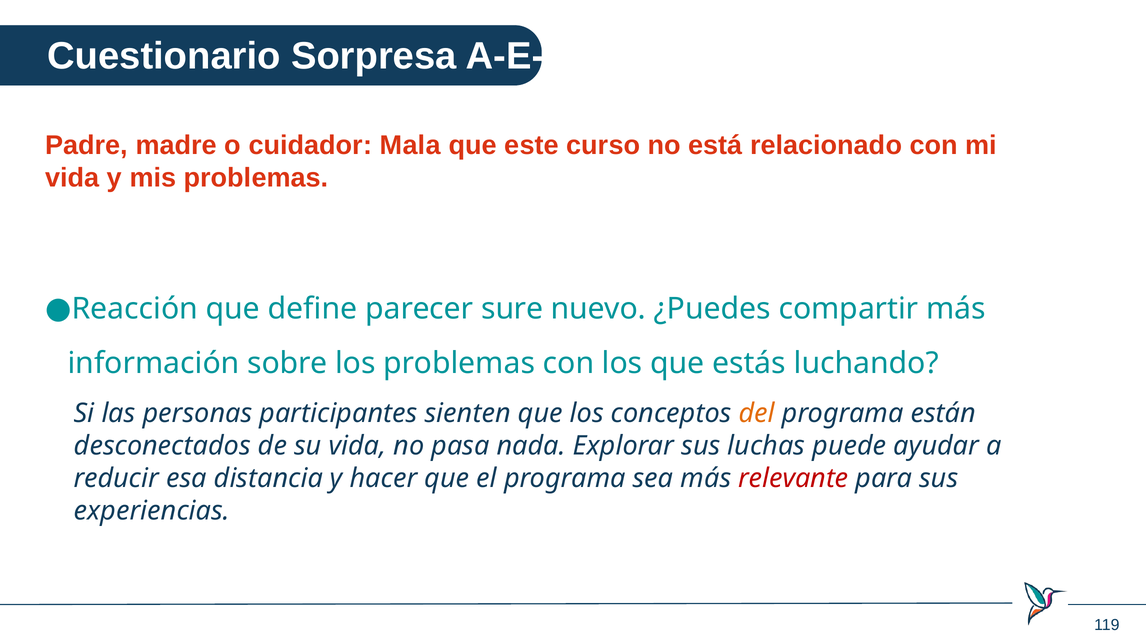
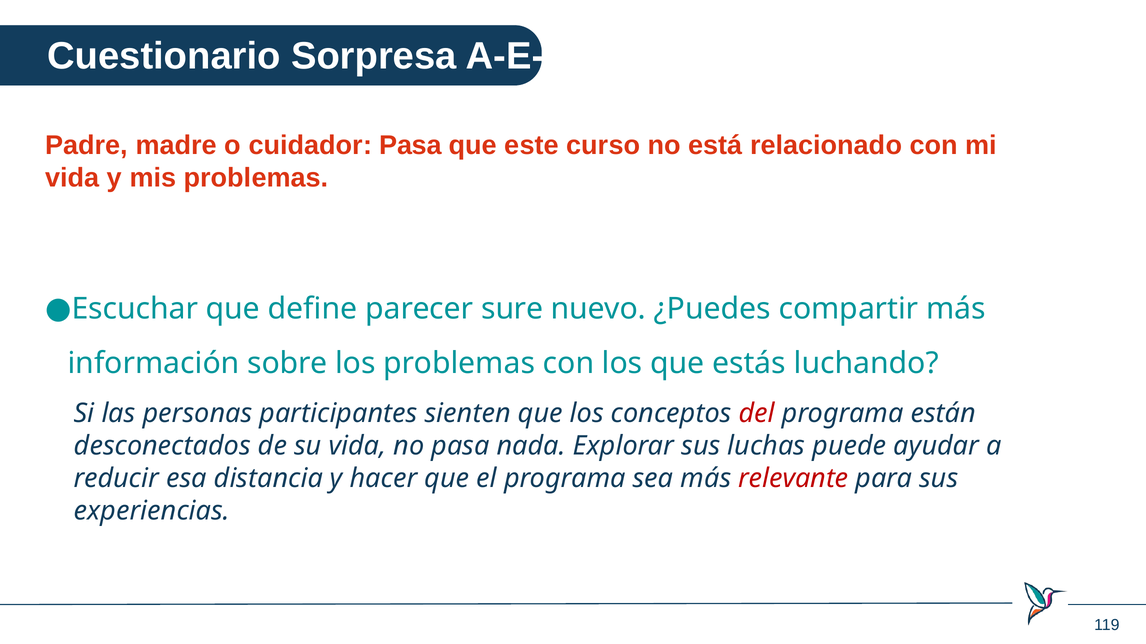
cuidador Mala: Mala -> Pasa (410, 146)
Reacción: Reacción -> Escuchar (135, 309)
del colour: orange -> red (757, 414)
